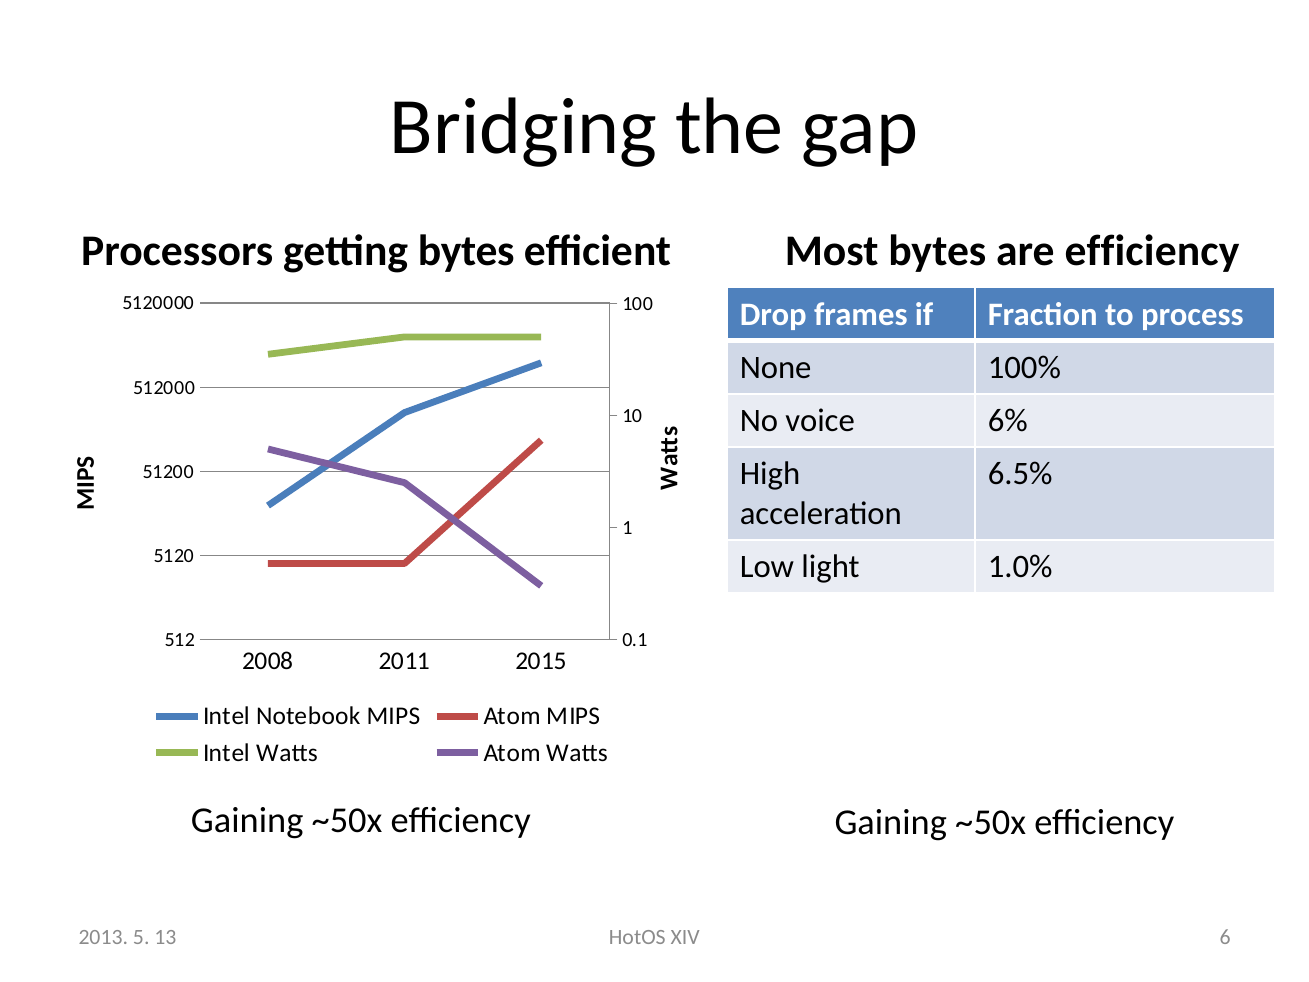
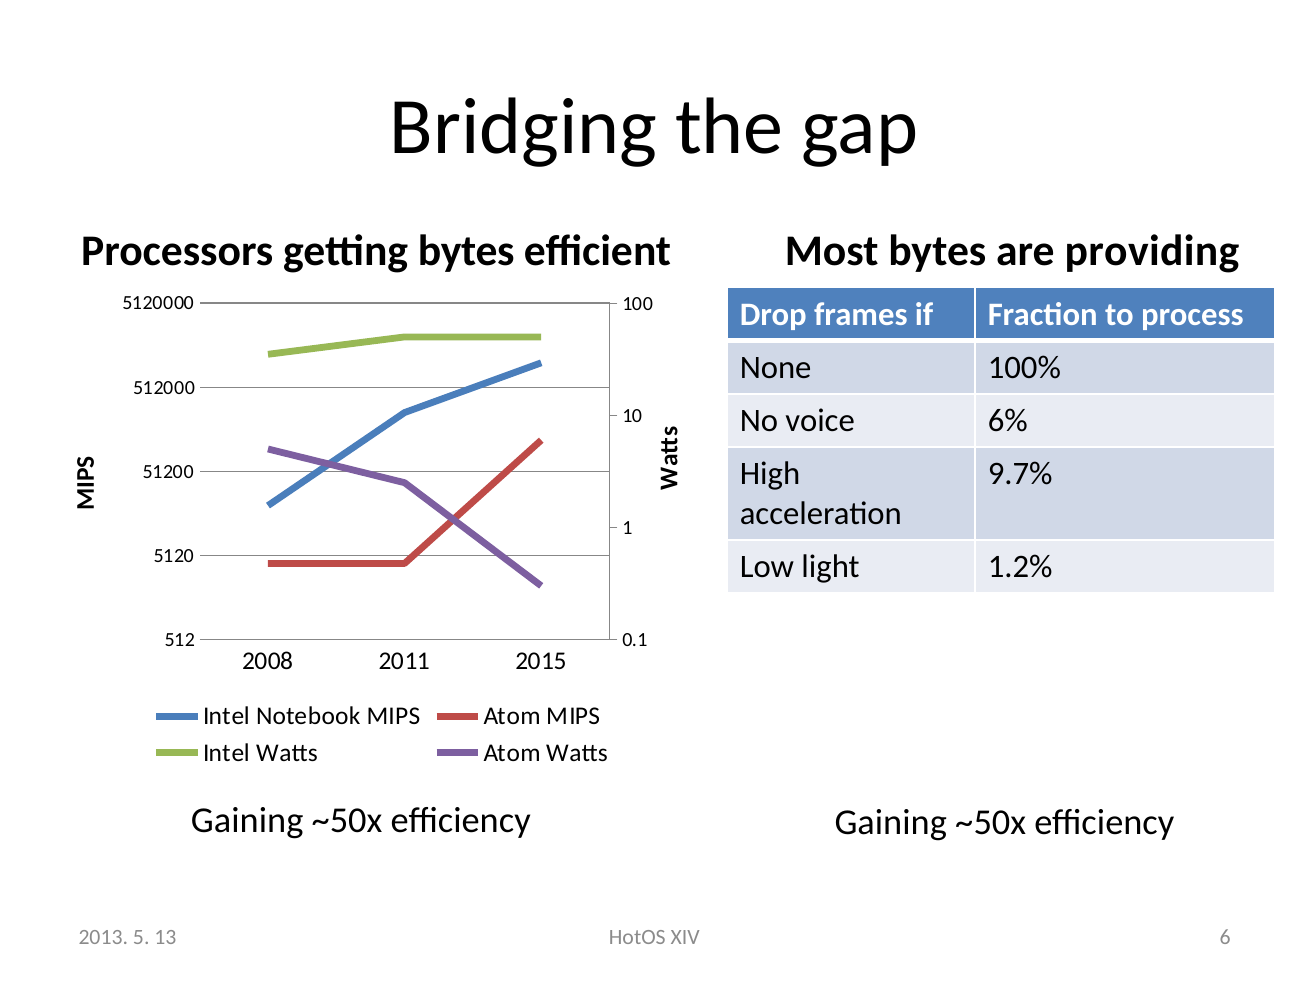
are efficiency: efficiency -> providing (1152, 251)
6.5%: 6.5% -> 9.7% (1020, 474)
1.0%: 1.0% -> 1.2% (1020, 567)
